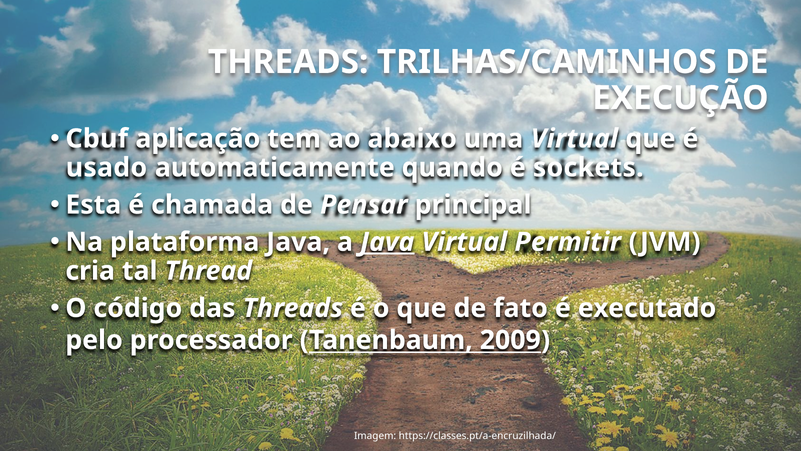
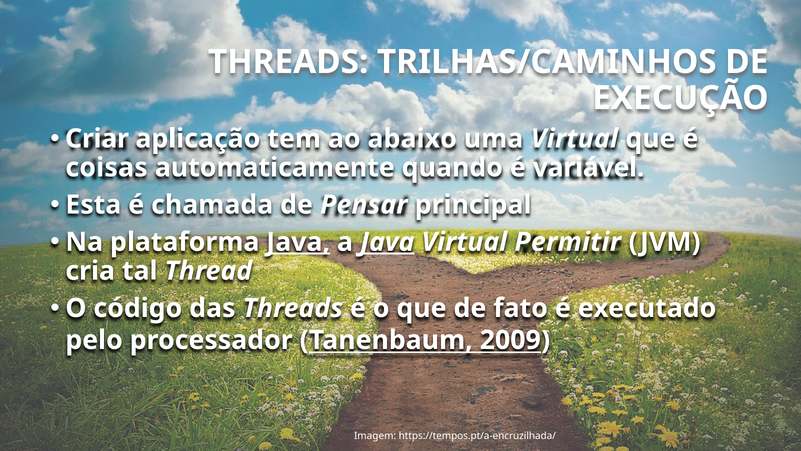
Cbuf: Cbuf -> Criar (97, 139)
usado: usado -> coisas (106, 167)
sockets: sockets -> variável (589, 167)
Java underline: none -> present (298, 242)
https://classes.pt/a-encruzilhada/: https://classes.pt/a-encruzilhada/ -> https://tempos.pt/a-encruzilhada/ (477, 436)
